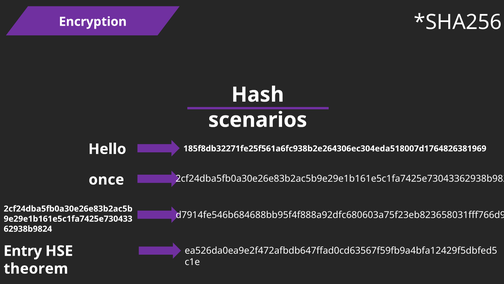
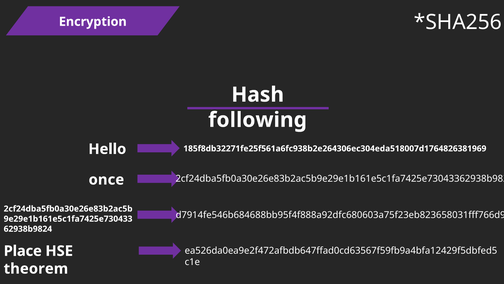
scenarios: scenarios -> following (258, 120)
Entry: Entry -> Place (23, 251)
